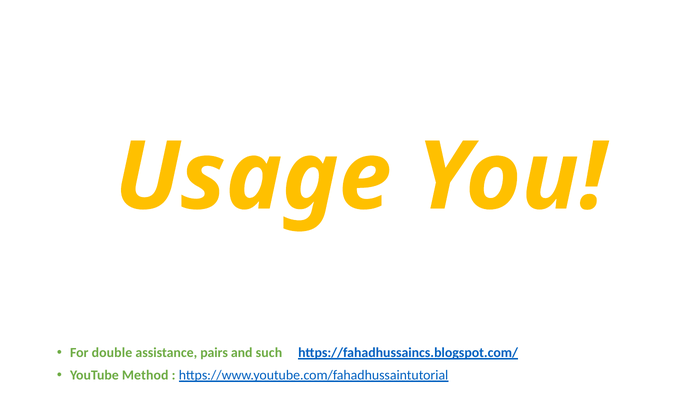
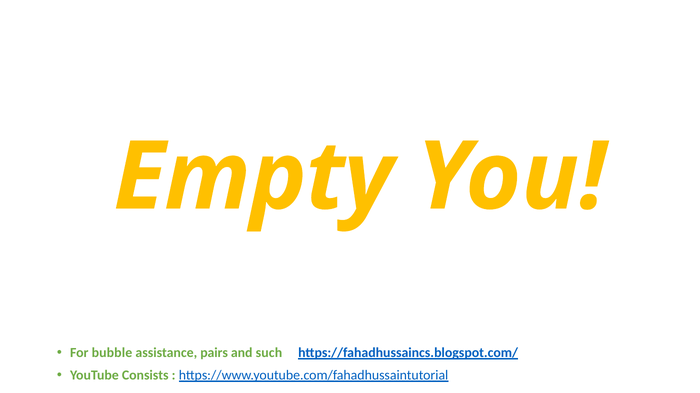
Usage: Usage -> Empty (253, 177)
double: double -> bubble (112, 354)
Method: Method -> Consists (145, 376)
